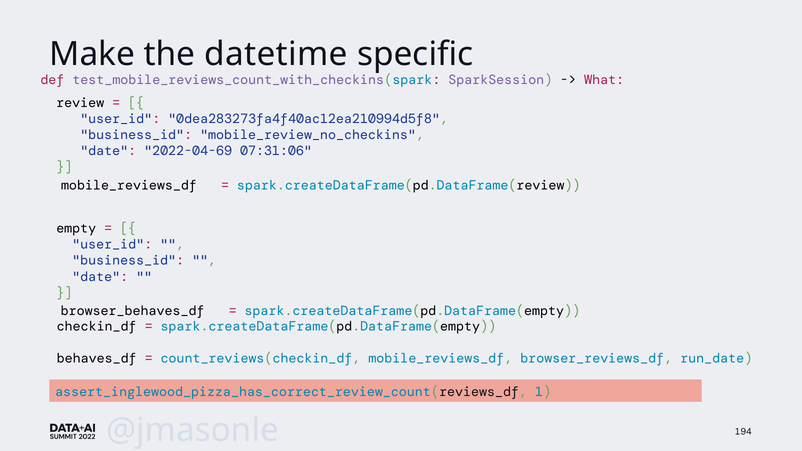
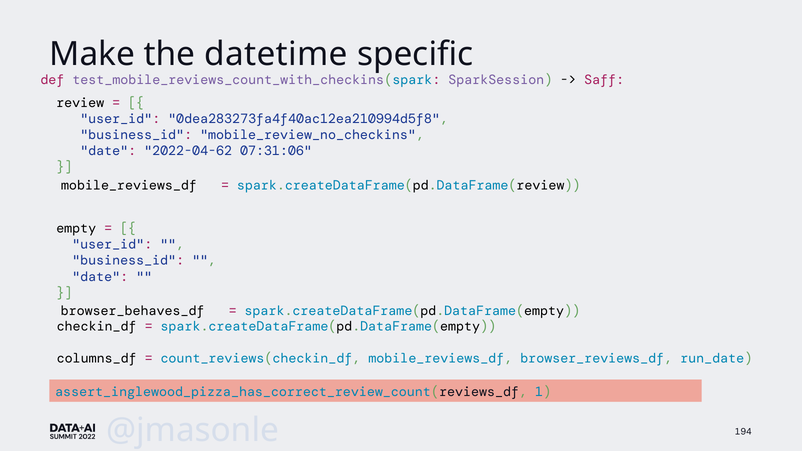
What: What -> Saff (604, 80)
2022-04-69: 2022-04-69 -> 2022-04-62 (188, 151)
behaves_df: behaves_df -> columns_df (97, 359)
